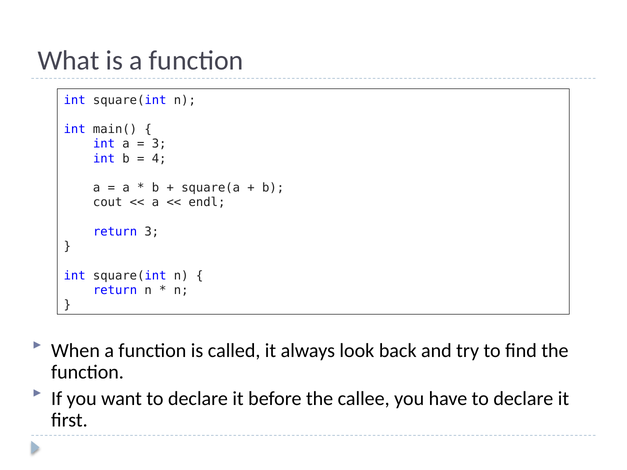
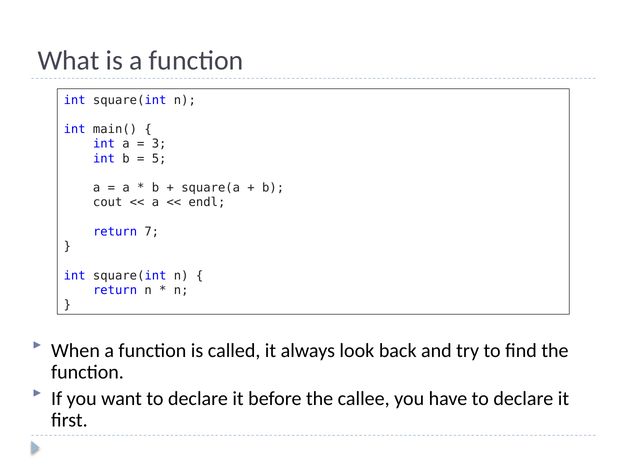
4: 4 -> 5 (159, 159)
return 3: 3 -> 7 (152, 232)
